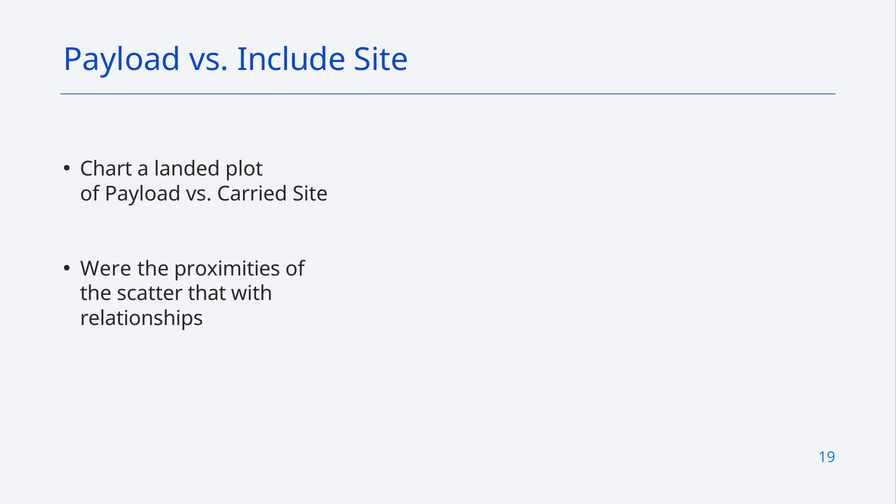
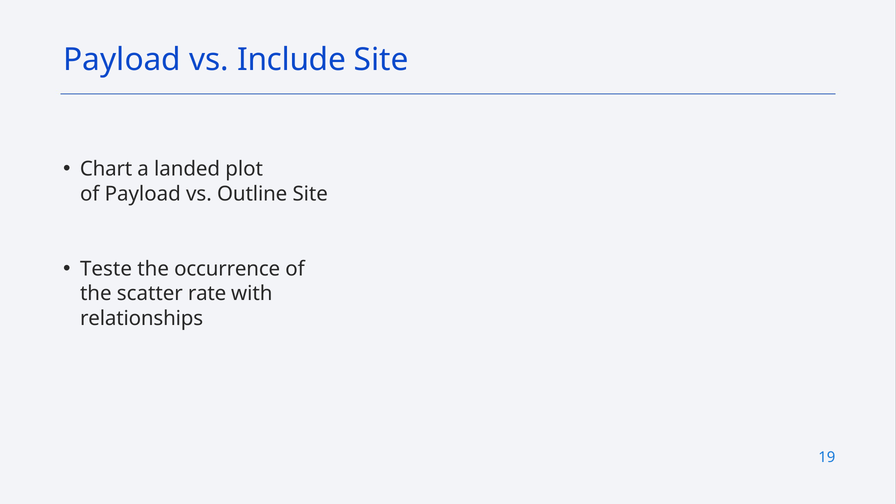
Carried: Carried -> Outline (252, 194)
Were: Were -> Teste (106, 269)
proximities: proximities -> occurrence (227, 269)
that: that -> rate (207, 294)
